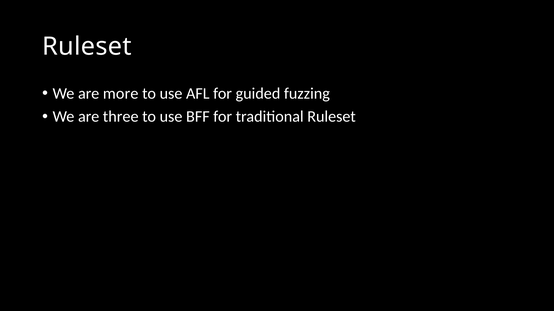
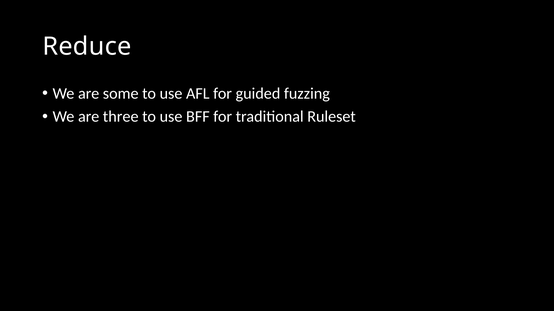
Ruleset: Ruleset -> Reduce (87, 47)
more: more -> some (121, 94)
